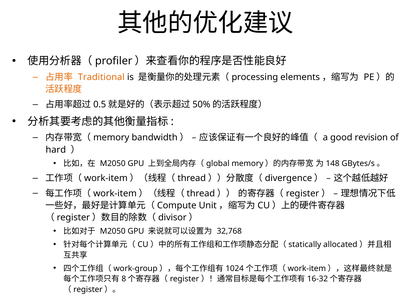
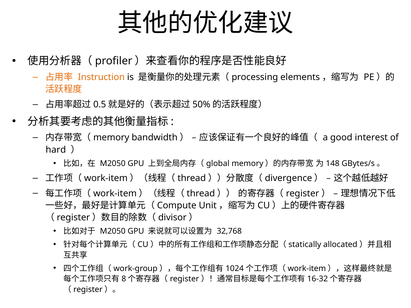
Traditional: Traditional -> Instruction (101, 77)
revision: revision -> interest (371, 138)
